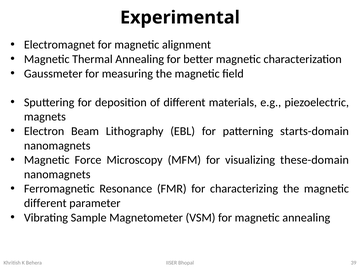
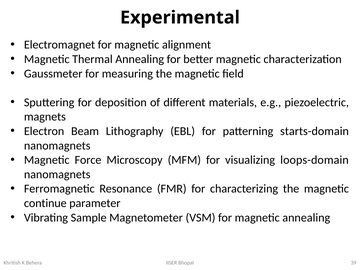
these-domain: these-domain -> loops-domain (314, 160)
different: different -> continue (45, 203)
